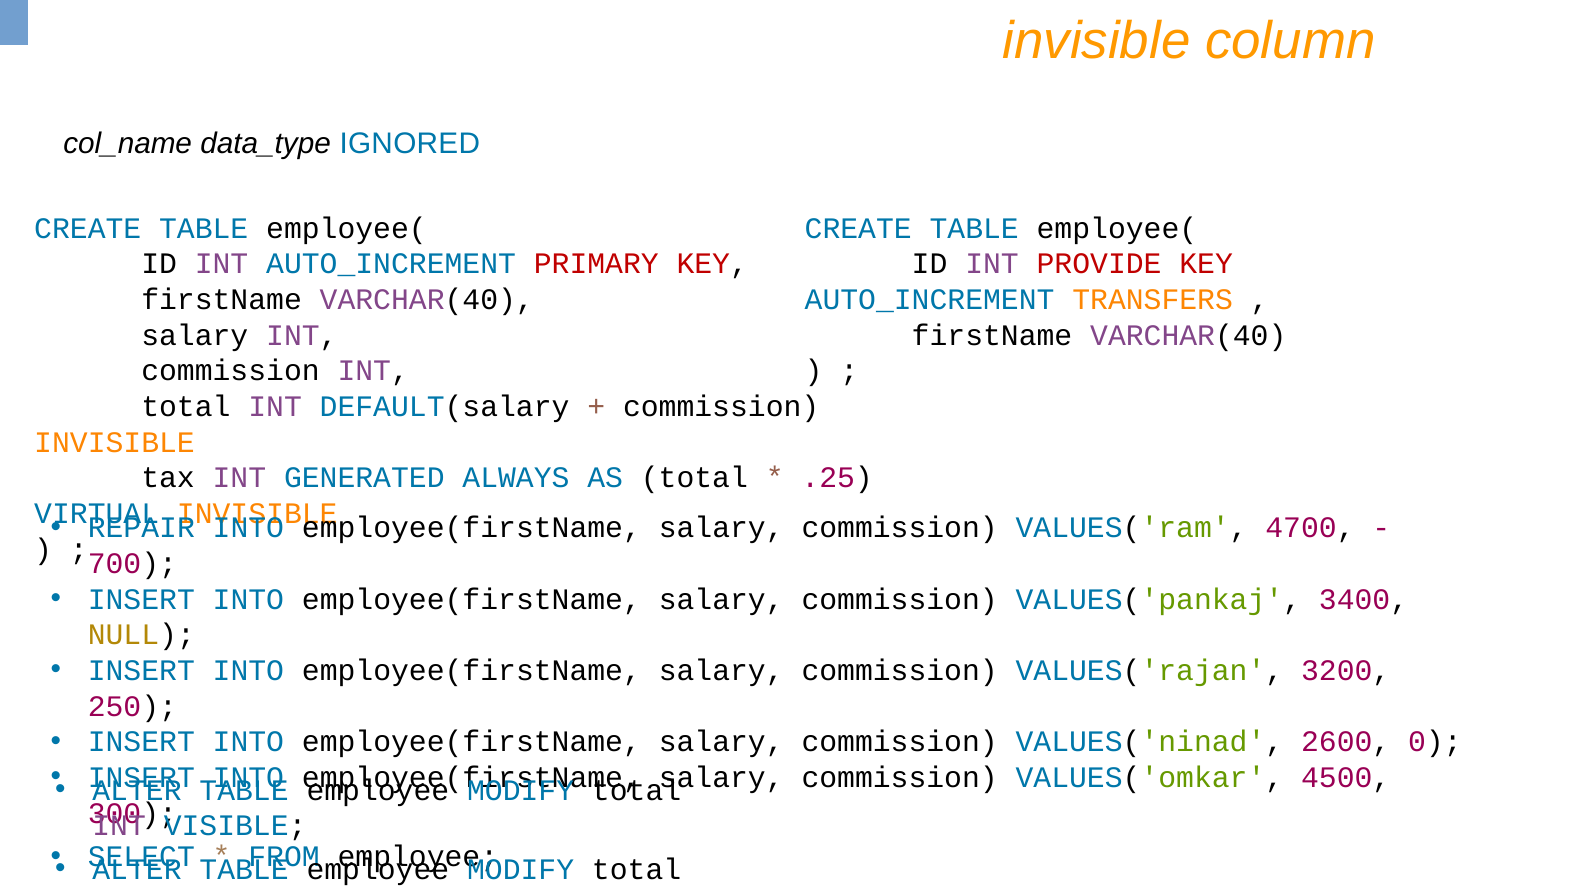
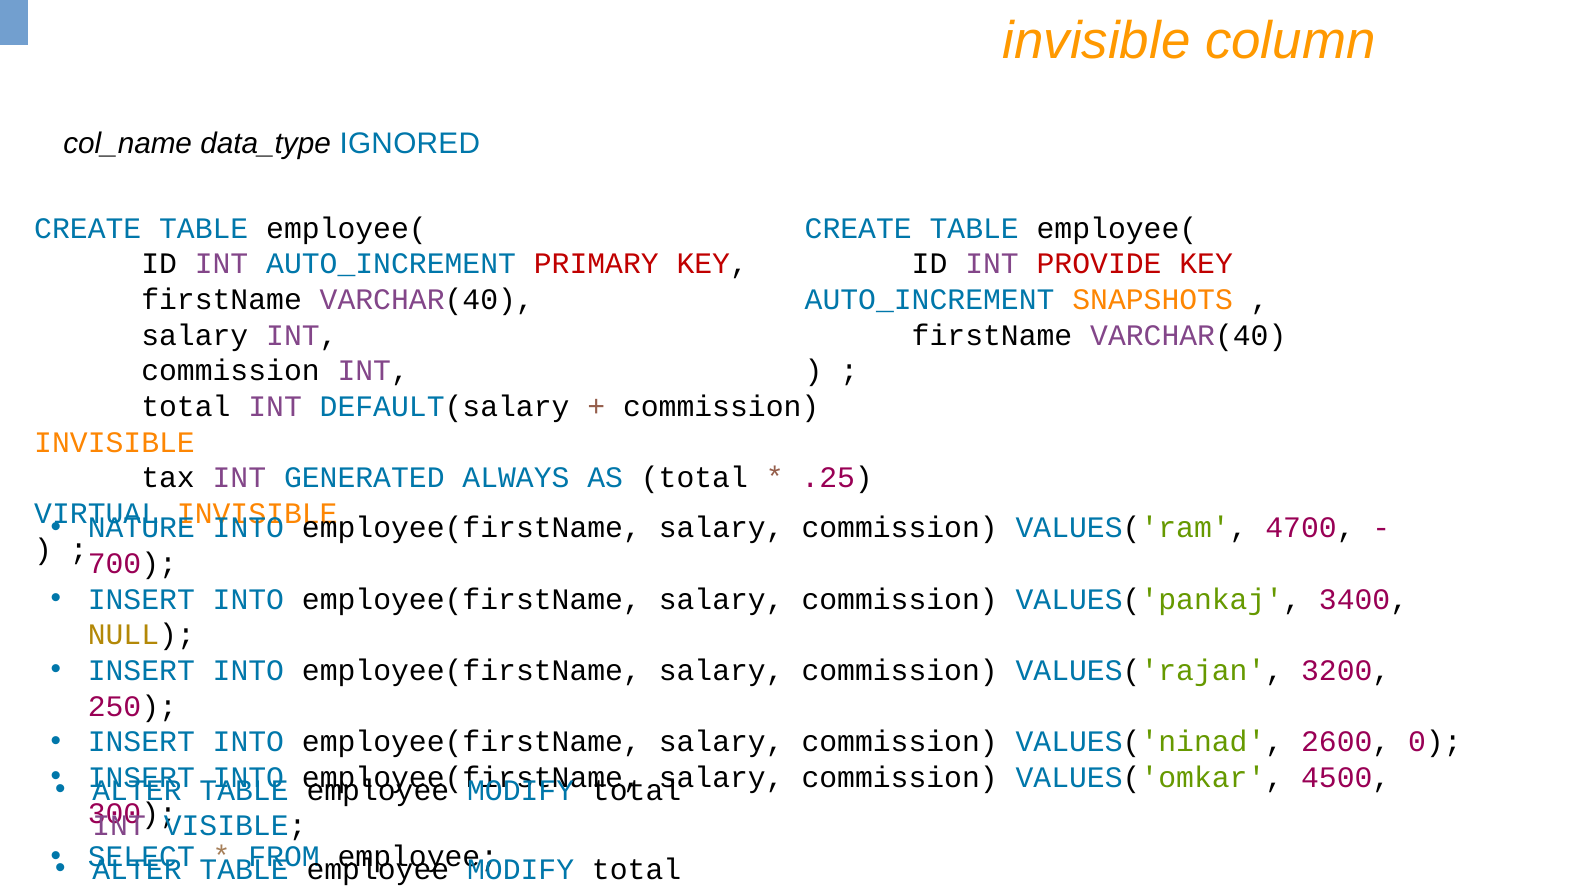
TRANSFERS: TRANSFERS -> SNAPSHOTS (1153, 300)
REPAIR: REPAIR -> NATURE (141, 528)
